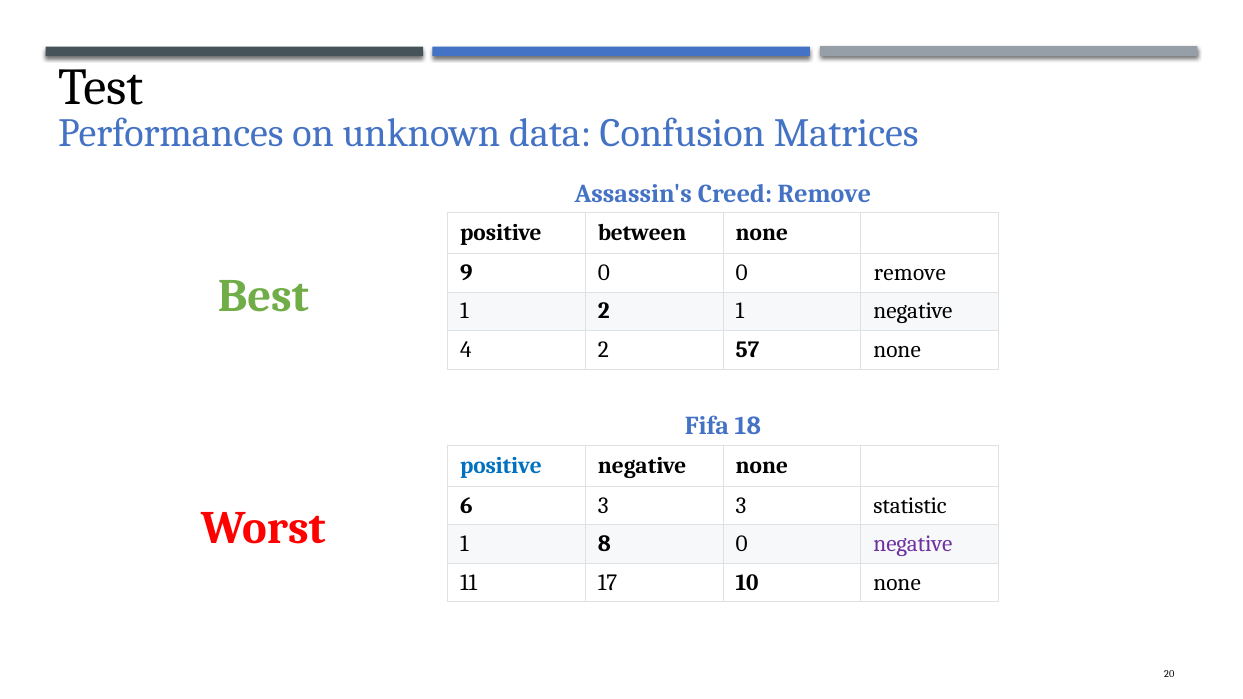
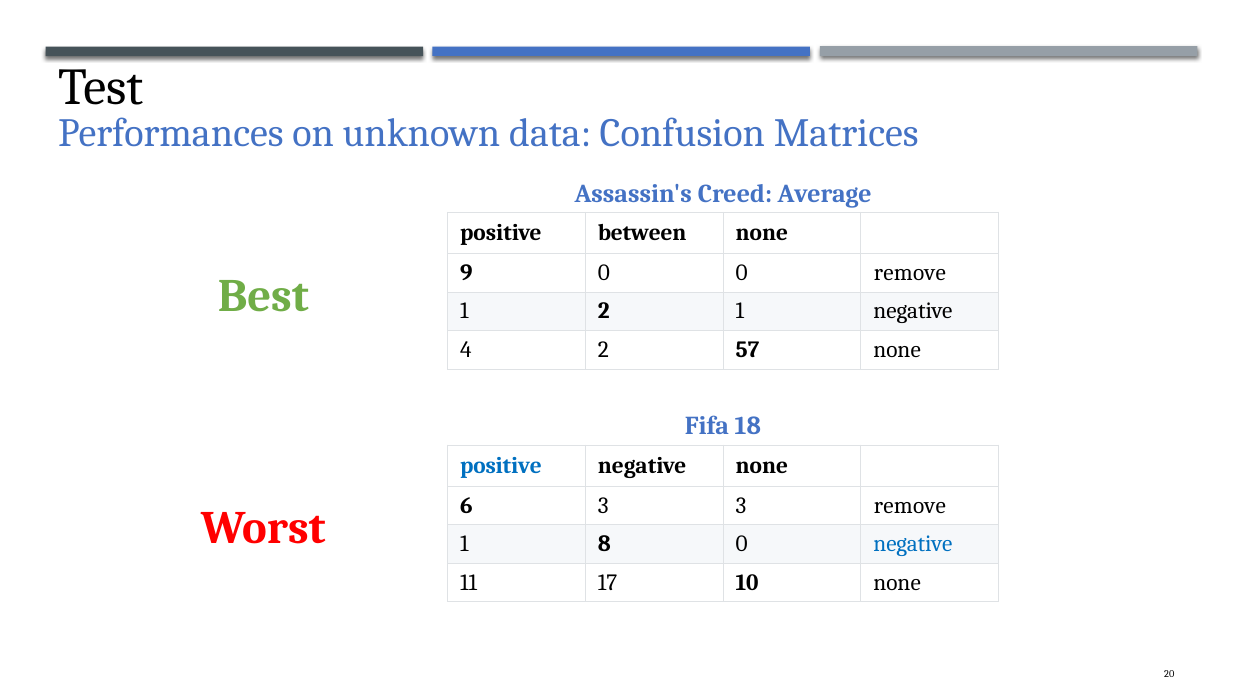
Creed Remove: Remove -> Average (825, 194)
3 statistic: statistic -> remove (910, 506)
negative colour: purple -> blue (913, 544)
